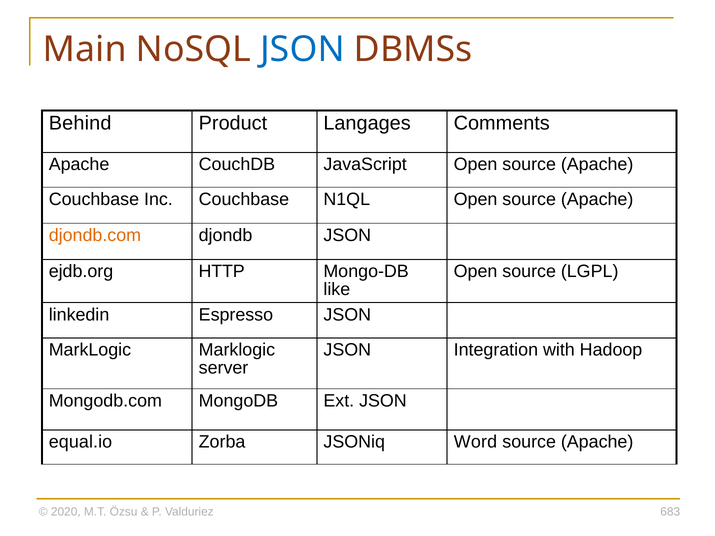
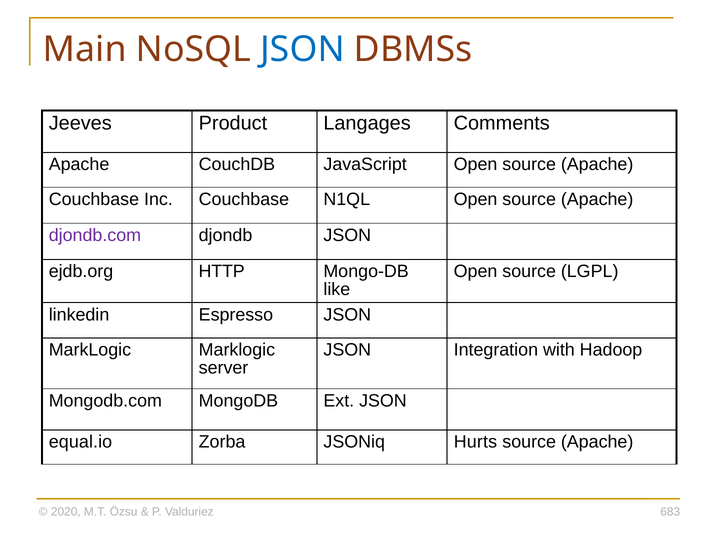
Behind: Behind -> Jeeves (80, 123)
djondb.com colour: orange -> purple (95, 236)
Word: Word -> Hurts (475, 442)
